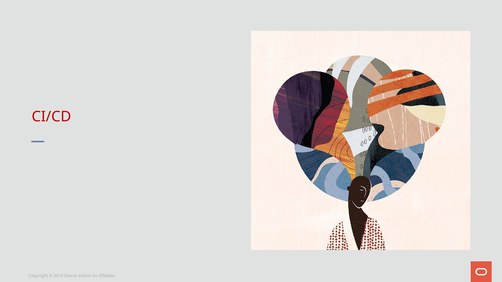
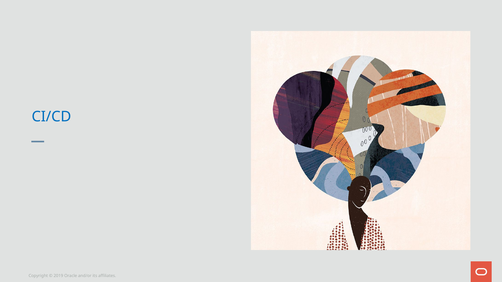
CI/CD colour: red -> blue (51, 117)
